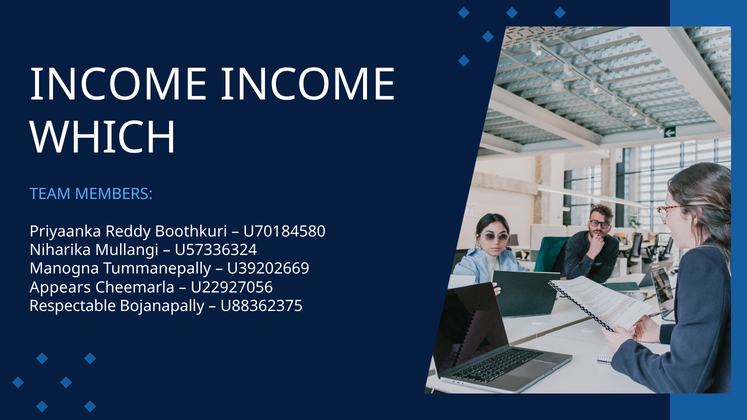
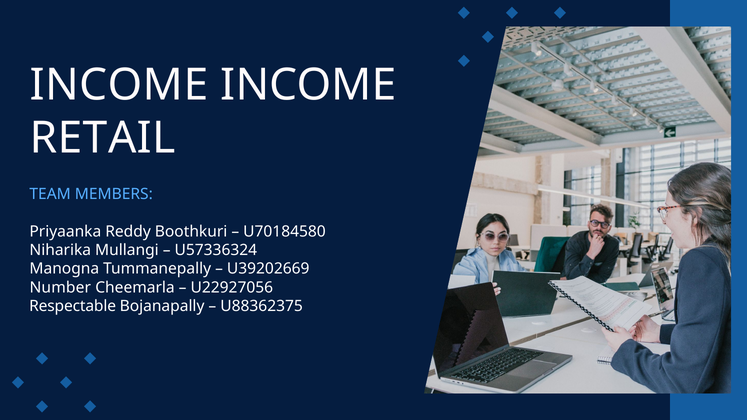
WHICH: WHICH -> RETAIL (103, 138)
Appears: Appears -> Number (60, 288)
